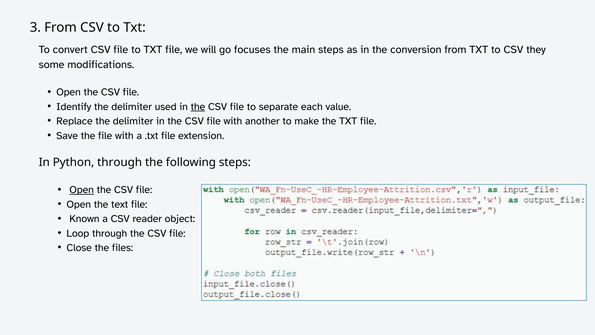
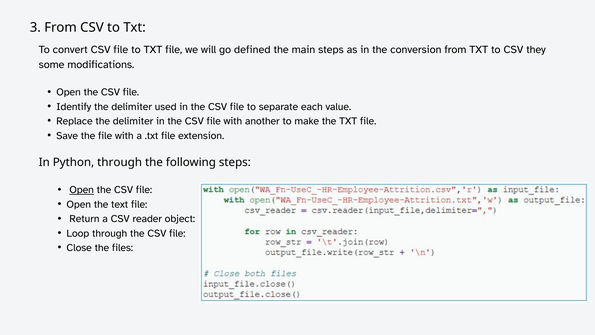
focuses: focuses -> defined (252, 50)
the underline: present -> none (198, 107)
Known: Known -> Return (84, 219)
